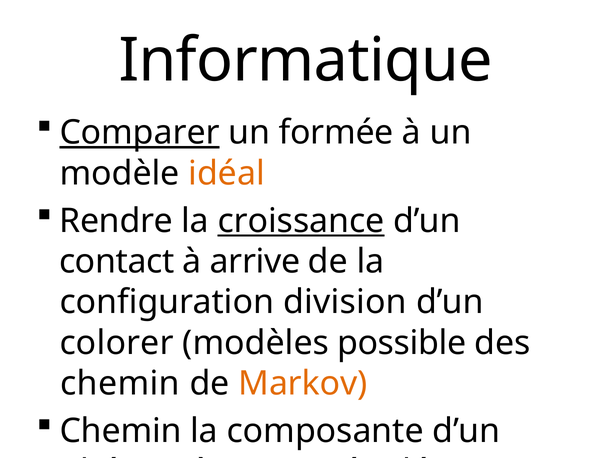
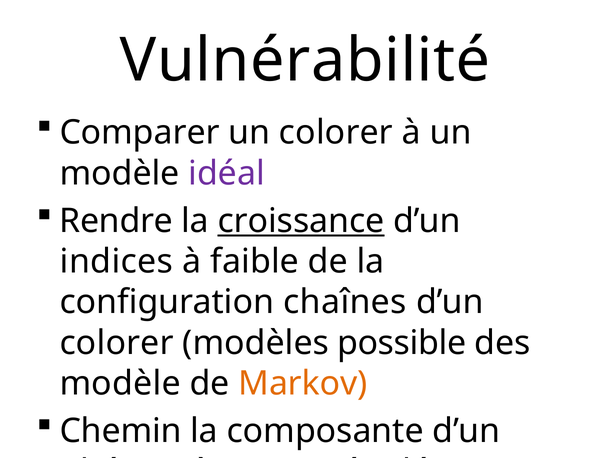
Informatique: Informatique -> Vulnérabilité (305, 61)
Comparer underline: present -> none (140, 133)
un formée: formée -> colorer (336, 133)
idéal colour: orange -> purple (227, 173)
contact: contact -> indices (116, 262)
arrive: arrive -> faible (255, 262)
division: division -> chaînes (345, 302)
chemin: chemin -> modèle (120, 384)
